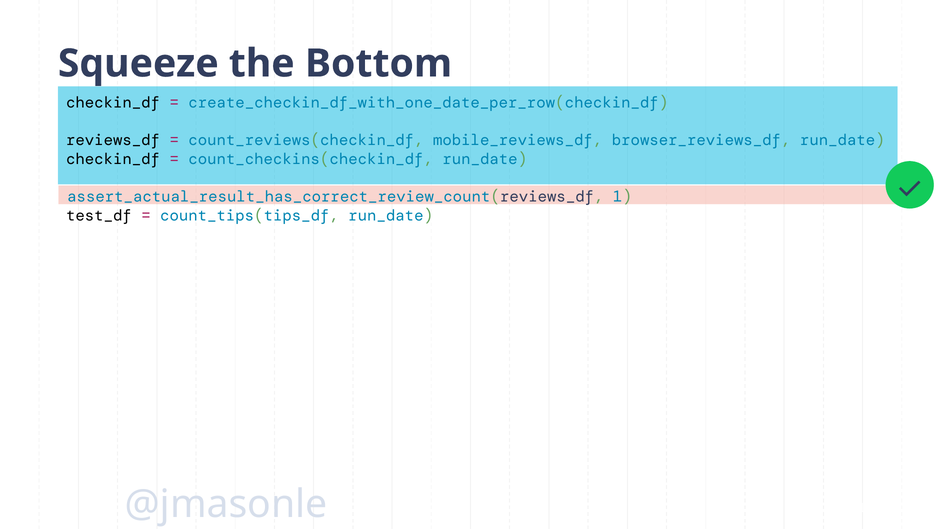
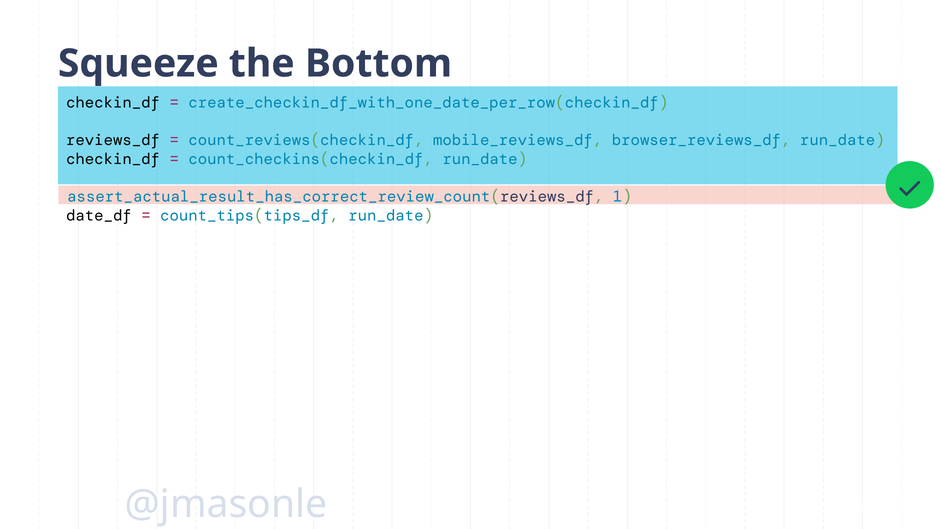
test_df: test_df -> date_df (99, 216)
